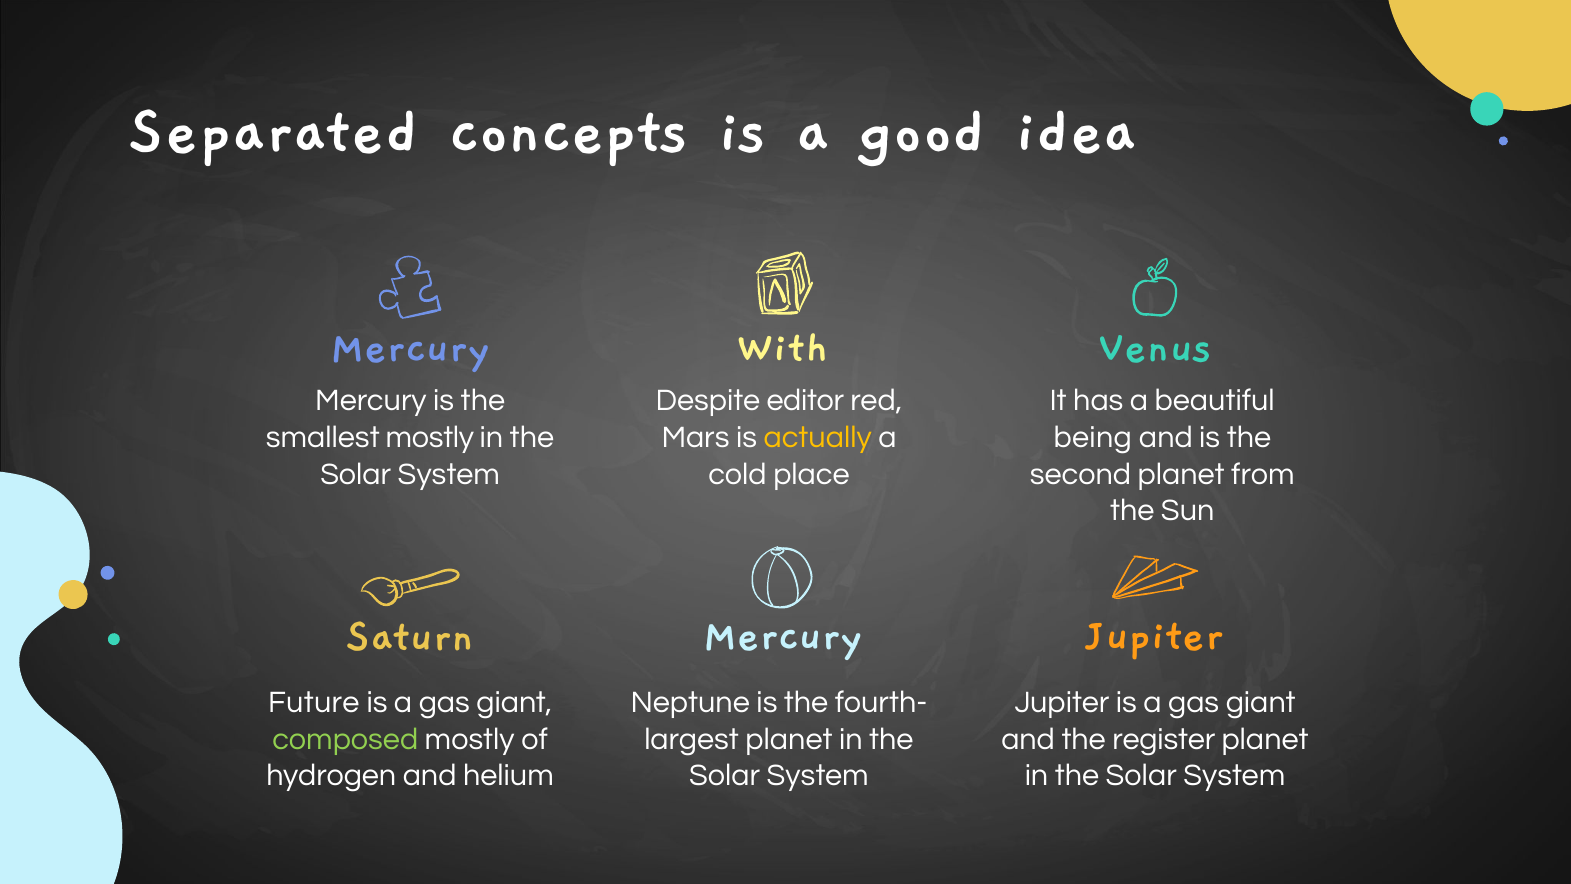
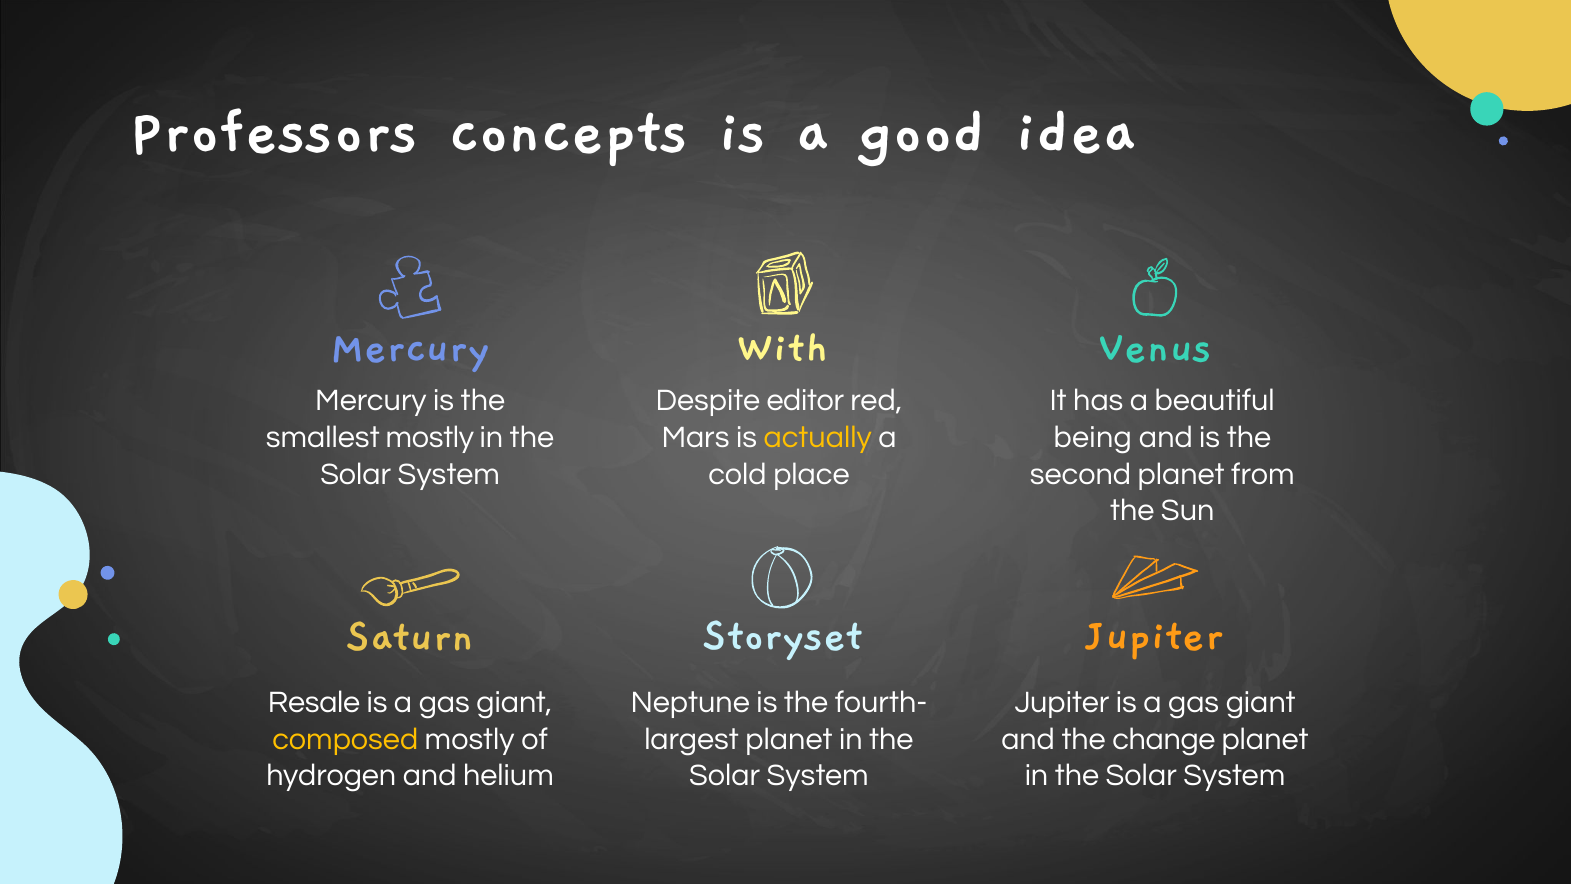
Separated: Separated -> Professors (274, 128)
Mercury: Mercury -> Storyset (783, 634)
Future: Future -> Resale (314, 702)
composed colour: light green -> yellow (345, 739)
register: register -> change (1164, 739)
